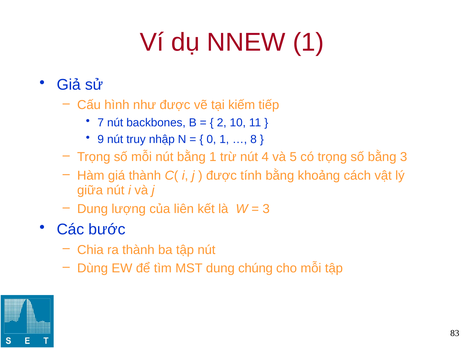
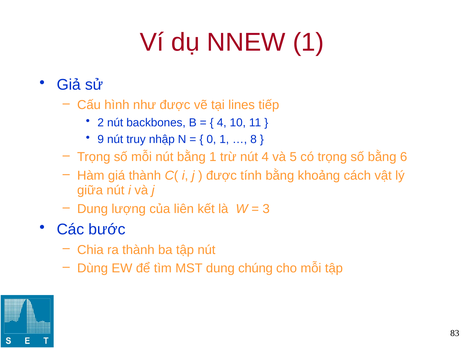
kiếm: kiếm -> lines (242, 105)
7: 7 -> 2 (101, 123)
2: 2 -> 4 (222, 123)
bằng 3: 3 -> 6 (404, 157)
